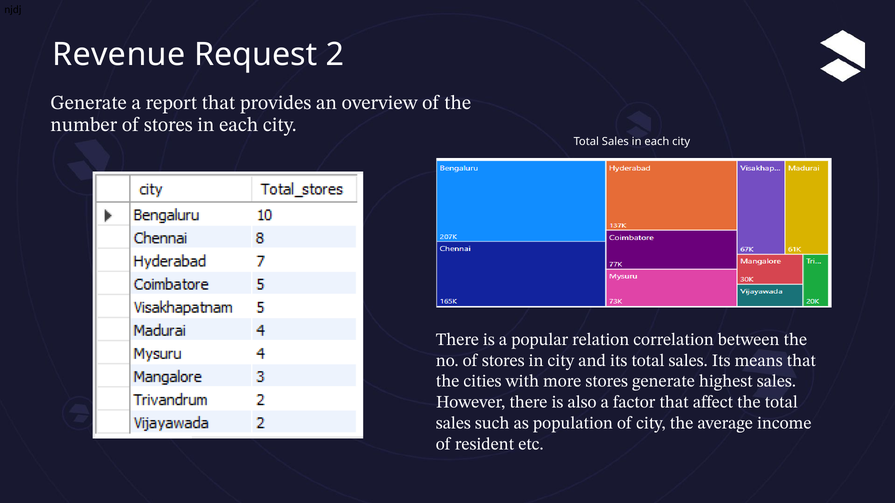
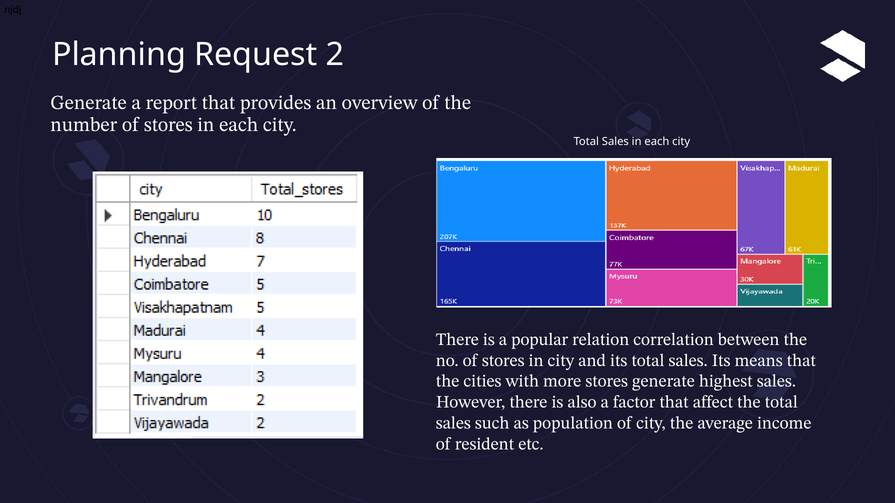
Revenue: Revenue -> Planning (119, 54)
